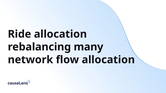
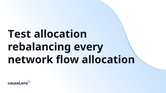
Ride: Ride -> Test (19, 34)
many: many -> every (88, 47)
